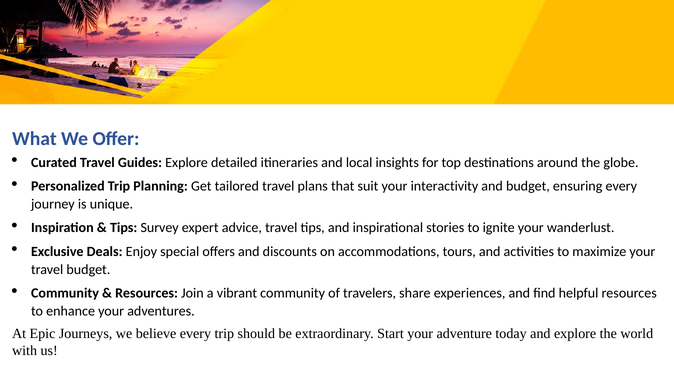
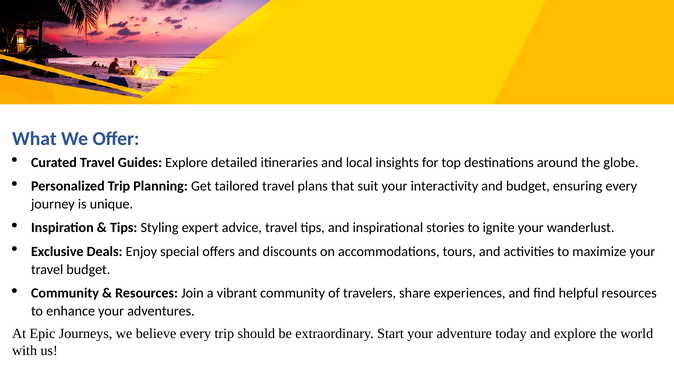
Survey: Survey -> Styling (160, 228)
